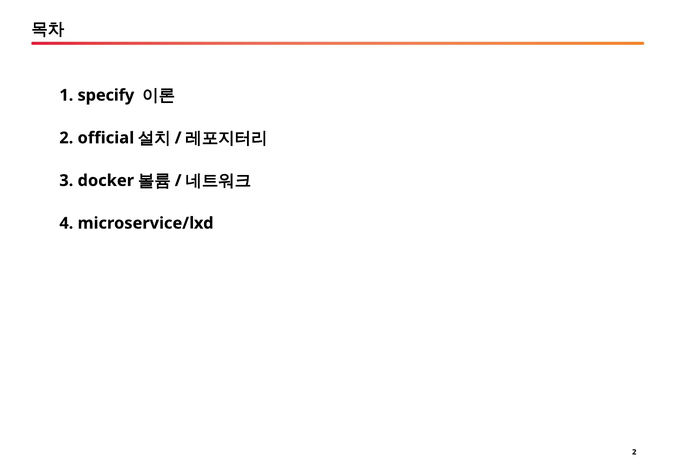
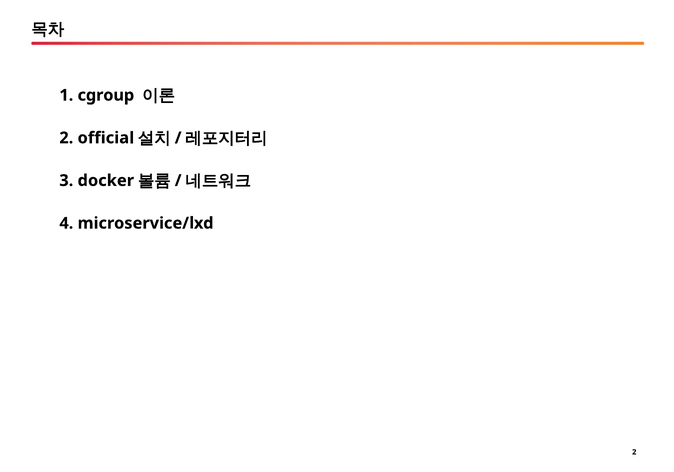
specify: specify -> cgroup (106, 95)
